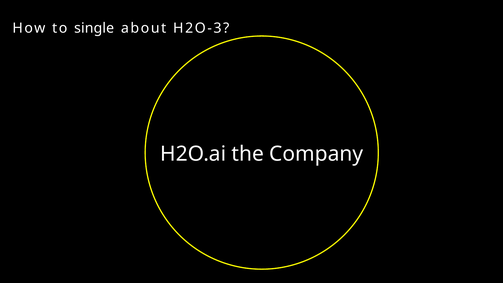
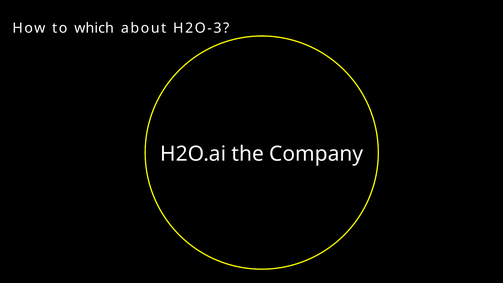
single: single -> which (94, 28)
